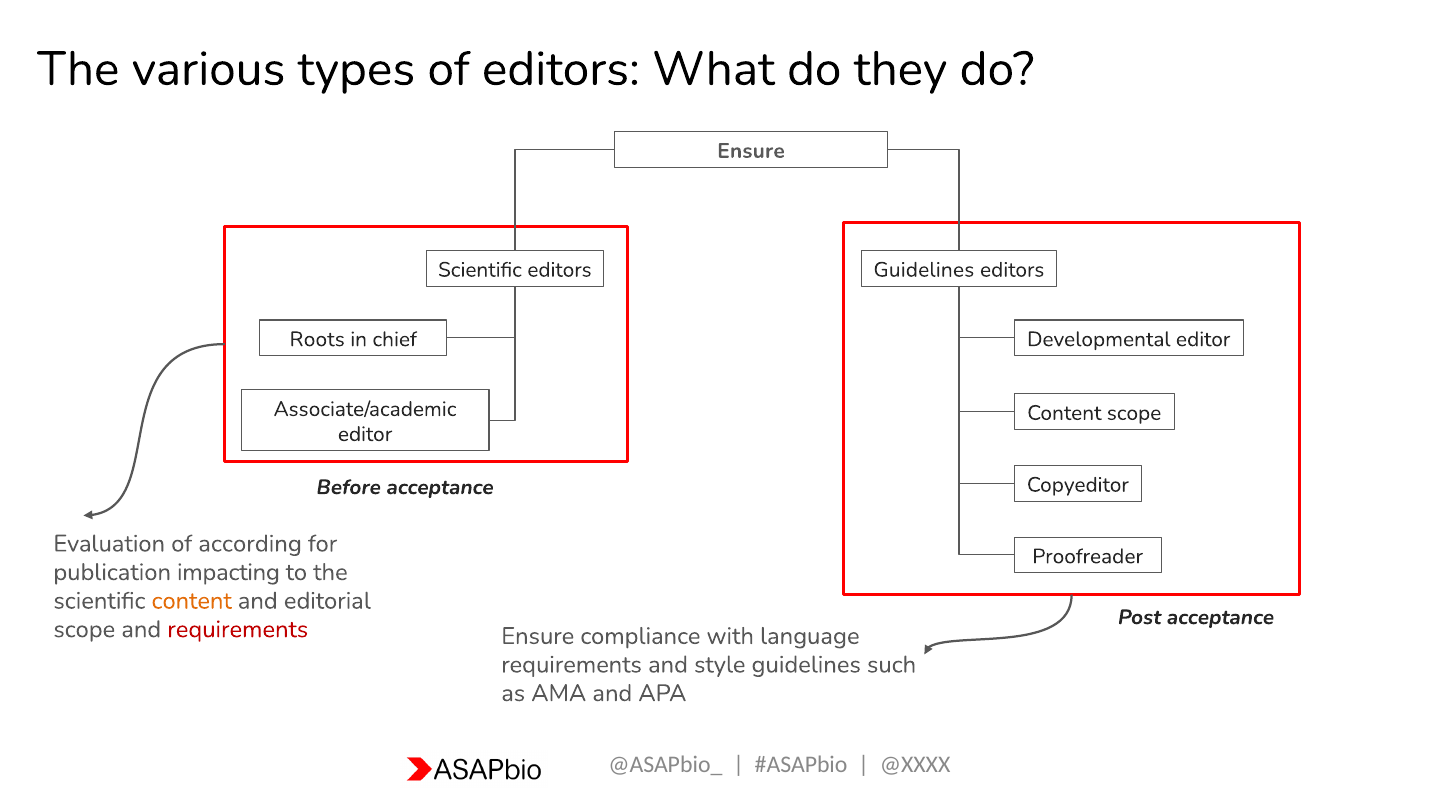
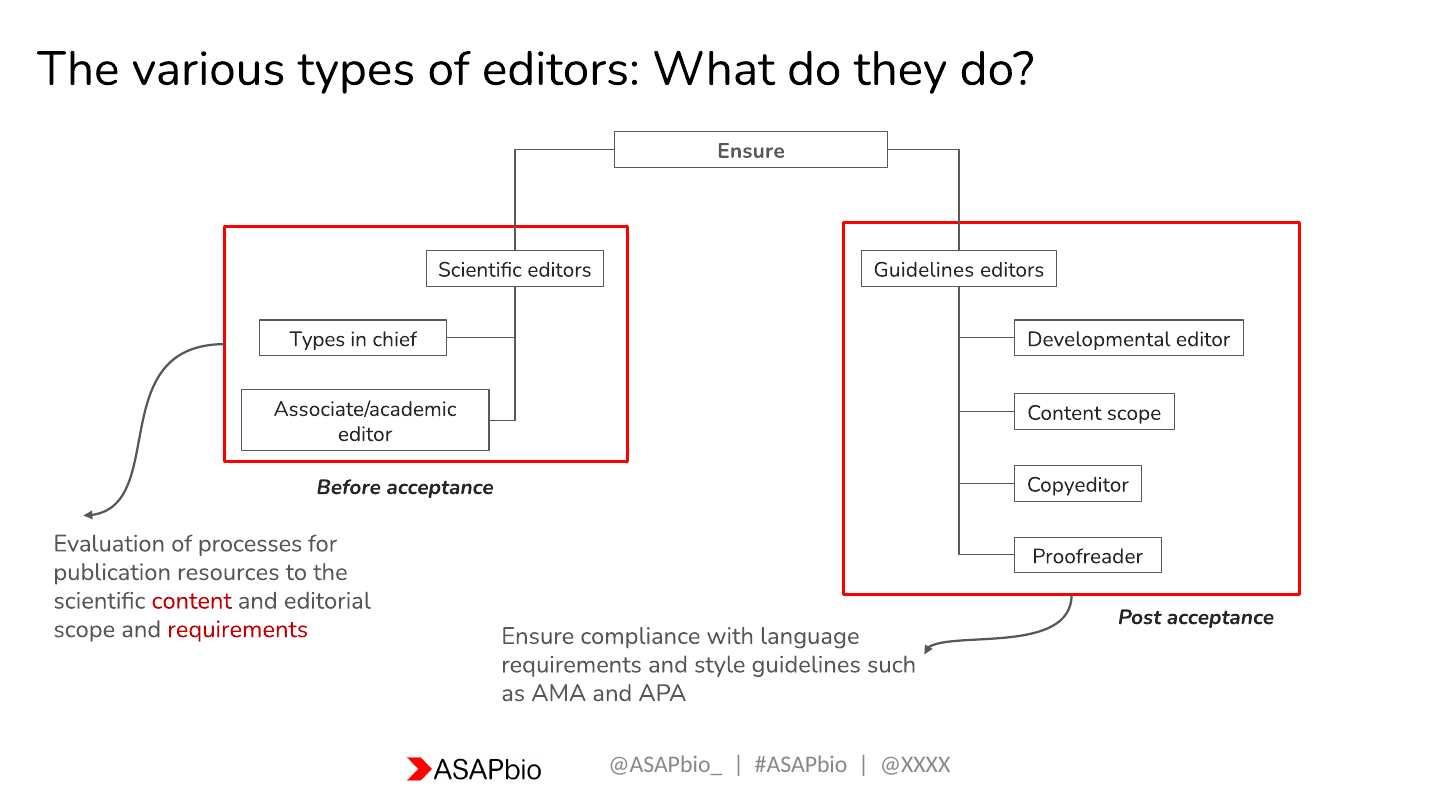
Roots: Roots -> Types (317, 339)
according: according -> processes (250, 544)
impacting: impacting -> resources (228, 572)
content colour: orange -> red (192, 601)
